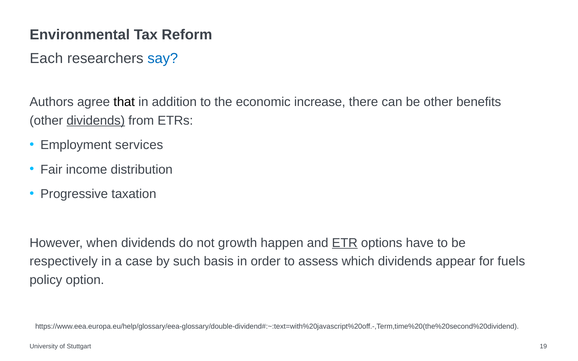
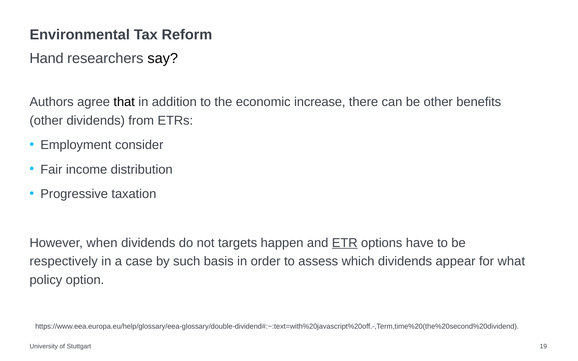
Each: Each -> Hand (46, 58)
say colour: blue -> black (163, 58)
dividends underline: present -> none (96, 121)
services: services -> consider (139, 145)
growth: growth -> targets (238, 243)
fuels: fuels -> what (511, 262)
